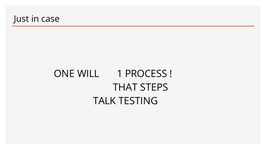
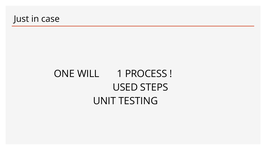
THAT: THAT -> USED (125, 87)
TALK: TALK -> UNIT (104, 101)
